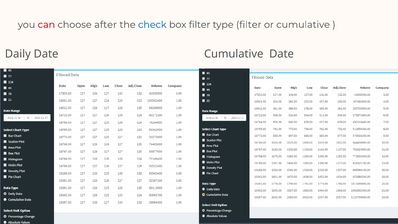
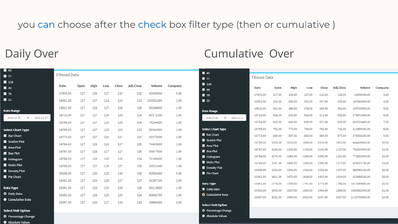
can colour: red -> blue (46, 25)
type filter: filter -> then (249, 25)
Daily Date: Date -> Over (46, 54)
Cumulative Date: Date -> Over (282, 54)
